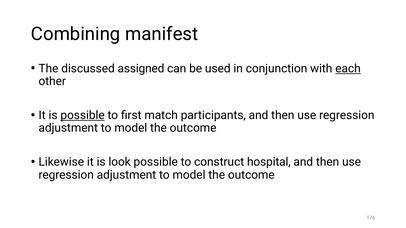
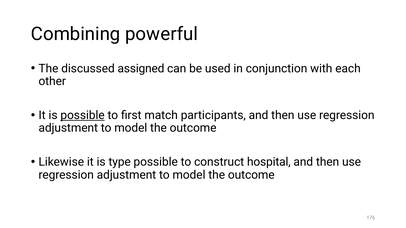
manifest: manifest -> powerful (162, 34)
each underline: present -> none (348, 69)
look: look -> type (120, 162)
